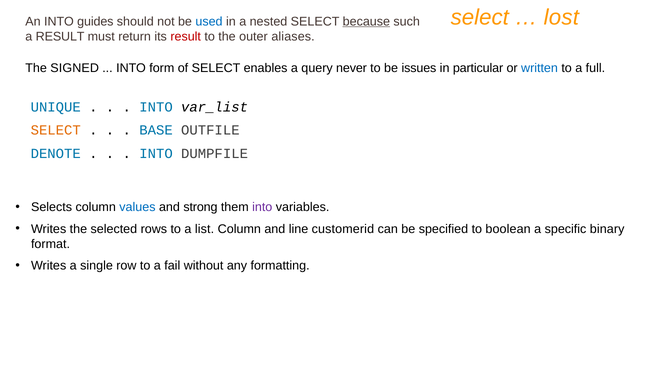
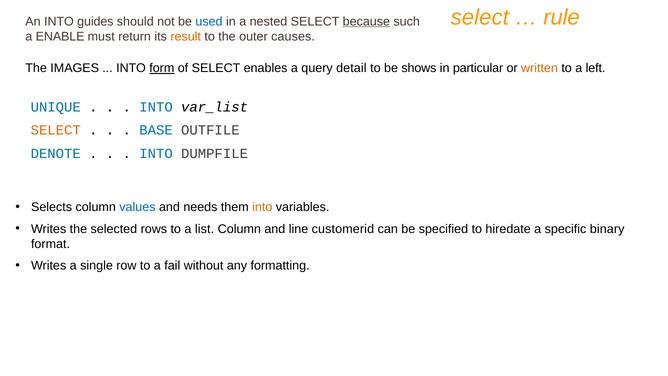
lost: lost -> rule (562, 17)
a RESULT: RESULT -> ENABLE (60, 36)
result colour: red -> orange (186, 36)
aliases: aliases -> causes (293, 36)
SIGNED: SIGNED -> IMAGES (75, 68)
form underline: none -> present (162, 68)
never: never -> detail (351, 68)
issues: issues -> shows (419, 68)
written colour: blue -> orange (540, 68)
full: full -> left (596, 68)
strong: strong -> needs (200, 207)
into colour: purple -> orange (262, 207)
boolean: boolean -> hiredate (508, 229)
